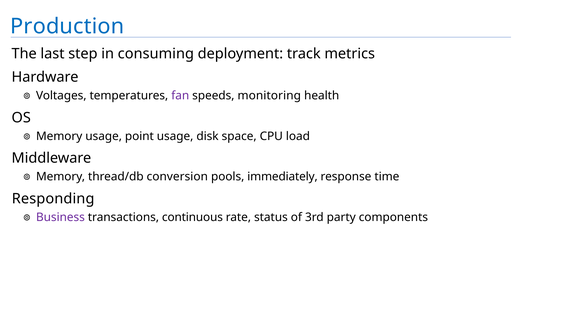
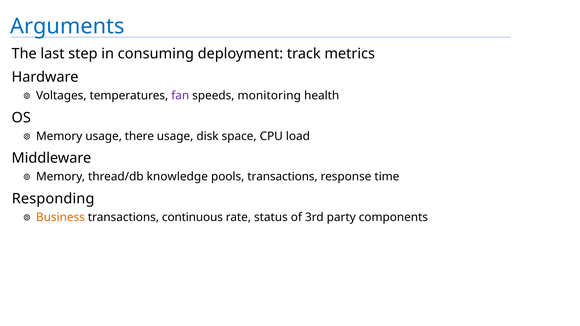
Production: Production -> Arguments (67, 26)
point: point -> there (139, 136)
conversion: conversion -> knowledge (177, 177)
pools immediately: immediately -> transactions (282, 177)
Business colour: purple -> orange (60, 217)
